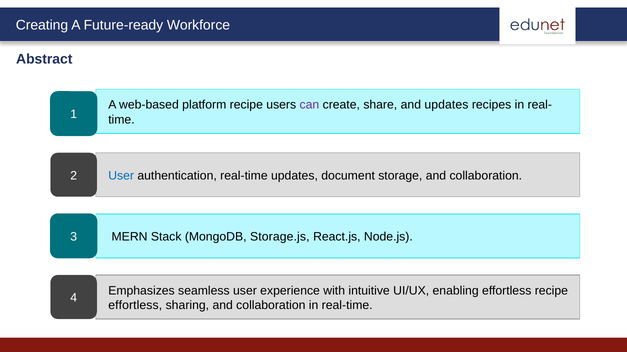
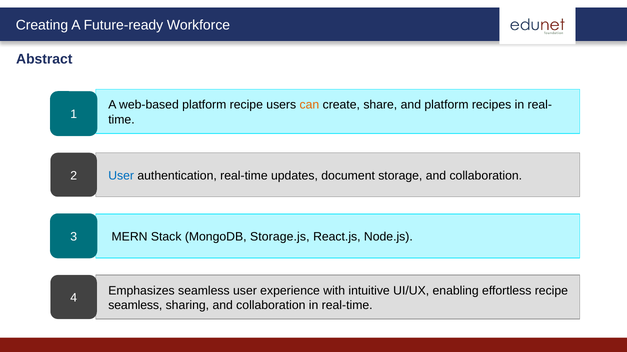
can colour: purple -> orange (309, 105)
and updates: updates -> platform (446, 105)
effortless: effortless -> seamless (135, 306)
